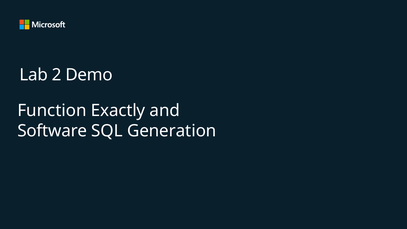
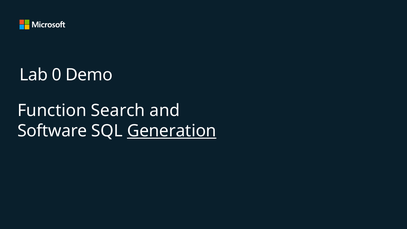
2: 2 -> 0 (57, 75)
Exactly: Exactly -> Search (118, 110)
Generation underline: none -> present (172, 131)
